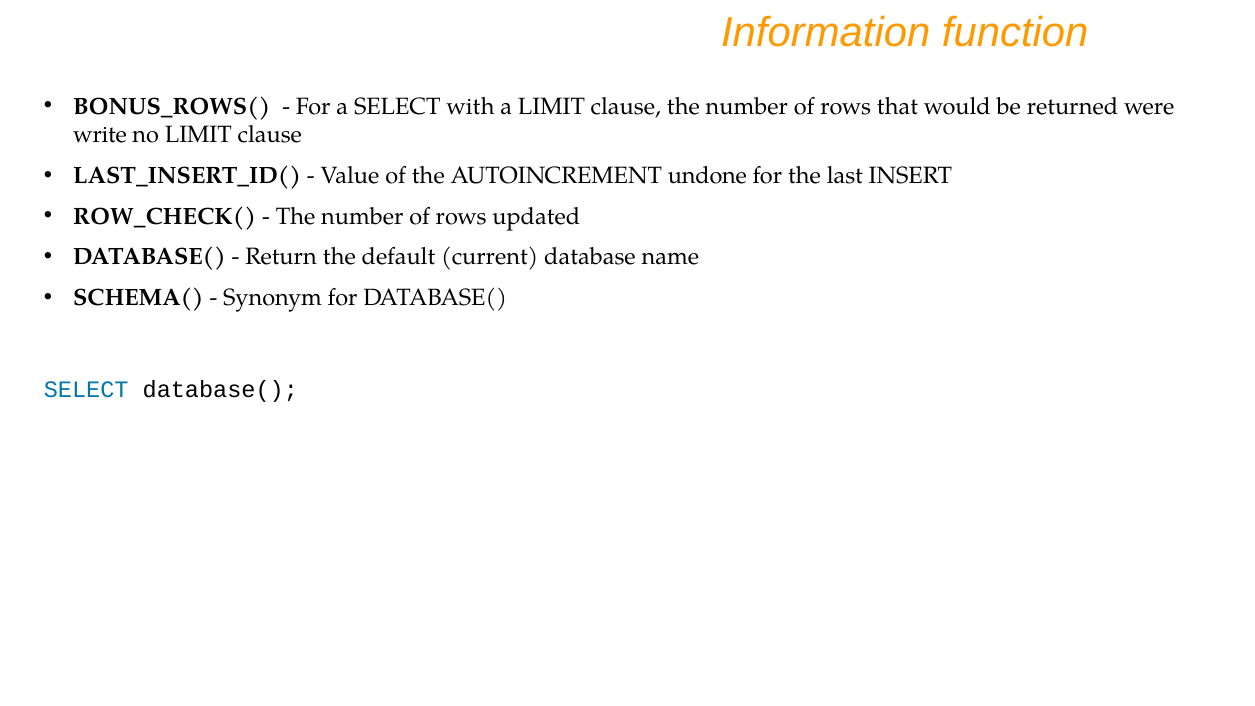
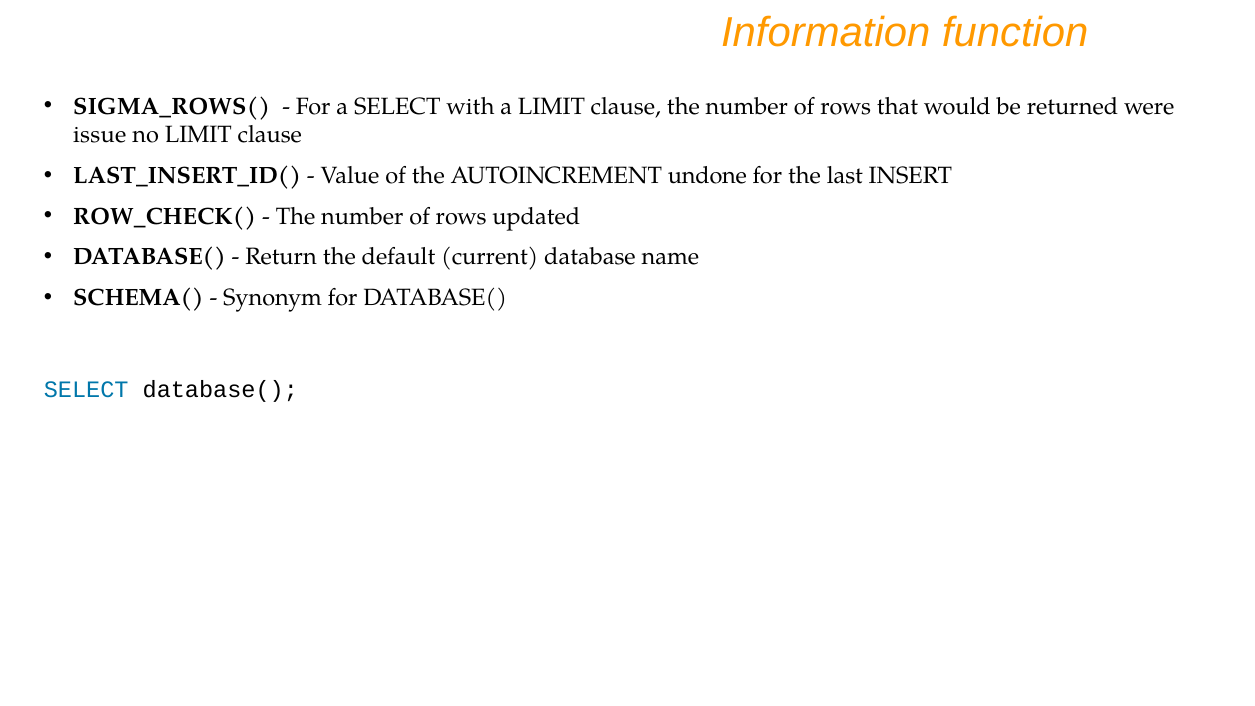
BONUS_ROWS(: BONUS_ROWS( -> SIGMA_ROWS( (172, 106)
write: write -> issue (100, 135)
